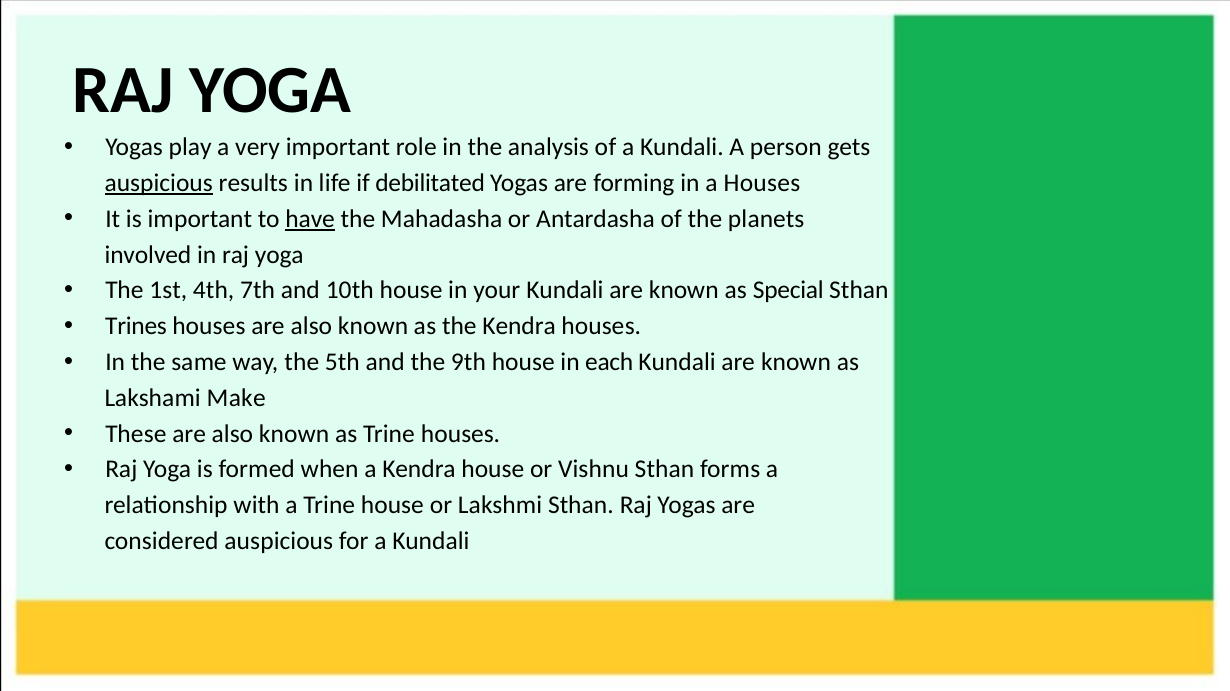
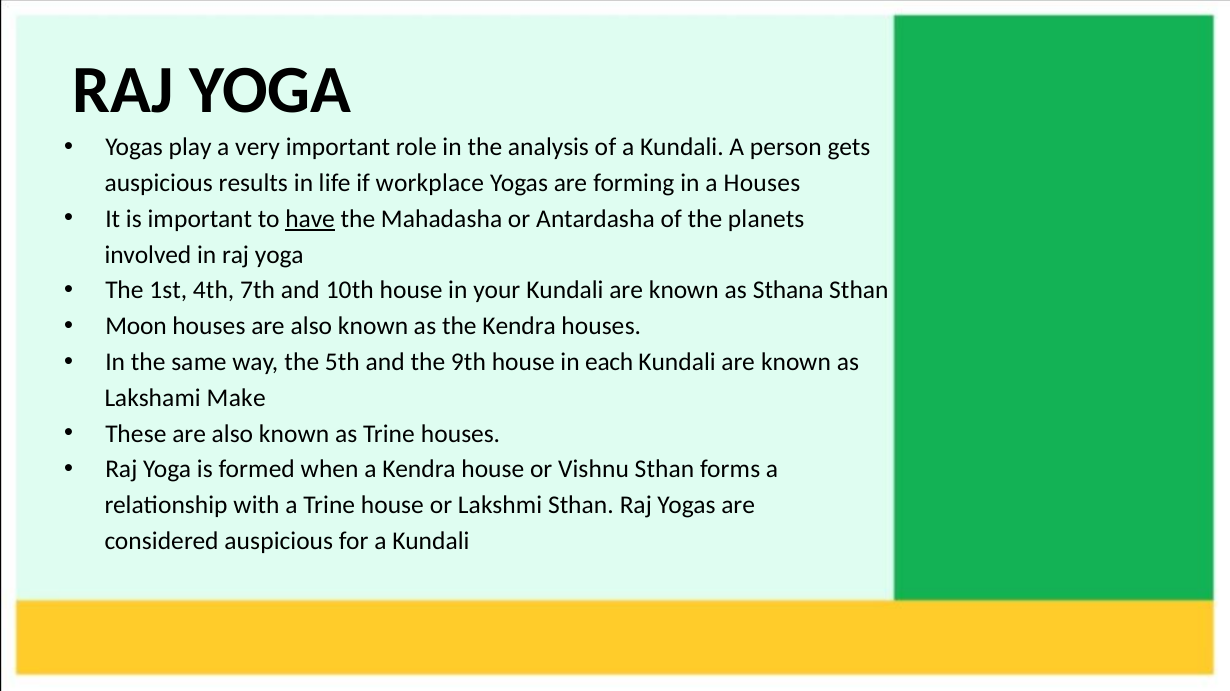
auspicious underline: present -> none (159, 183)
debilitated: debilitated -> workplace (430, 183)
Special: Special -> Sthana (788, 290)
Trines: Trines -> Moon (136, 326)
